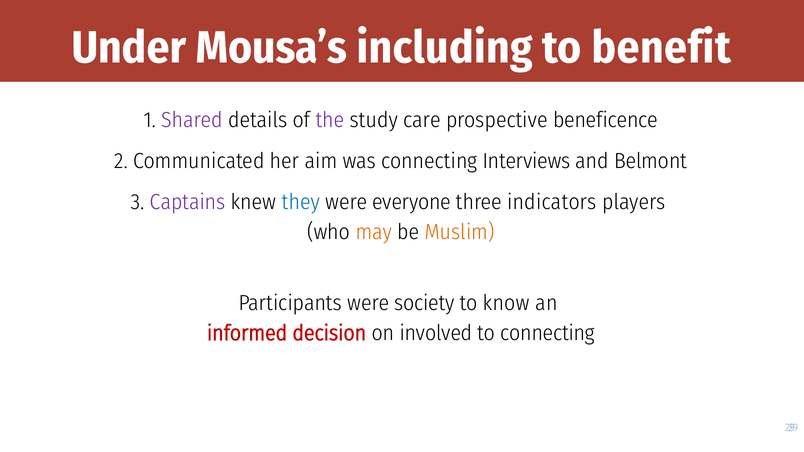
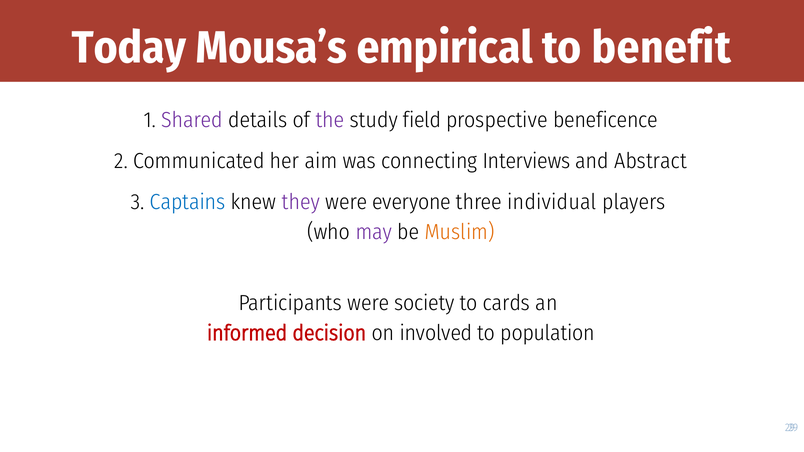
Under: Under -> Today (129, 48)
including: including -> empirical (445, 48)
care: care -> field (422, 120)
Belmont: Belmont -> Abstract (651, 161)
Captains colour: purple -> blue (188, 202)
they colour: blue -> purple (301, 202)
indicators: indicators -> individual (552, 202)
may colour: orange -> purple (374, 232)
know: know -> cards (506, 303)
to connecting: connecting -> population (548, 333)
